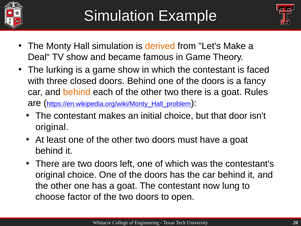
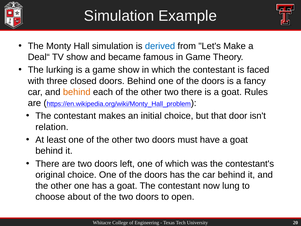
derived colour: orange -> blue (160, 46)
original: original -> relation (52, 127)
factor: factor -> about (79, 197)
